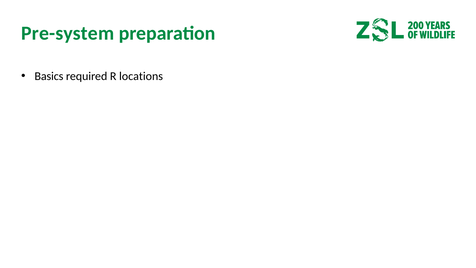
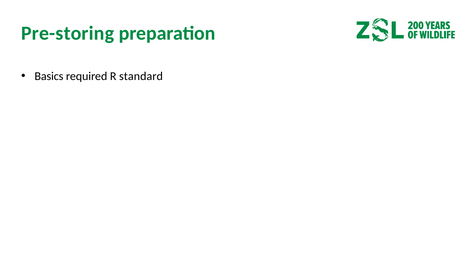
Pre-system: Pre-system -> Pre-storing (68, 33)
locations: locations -> standard (141, 76)
